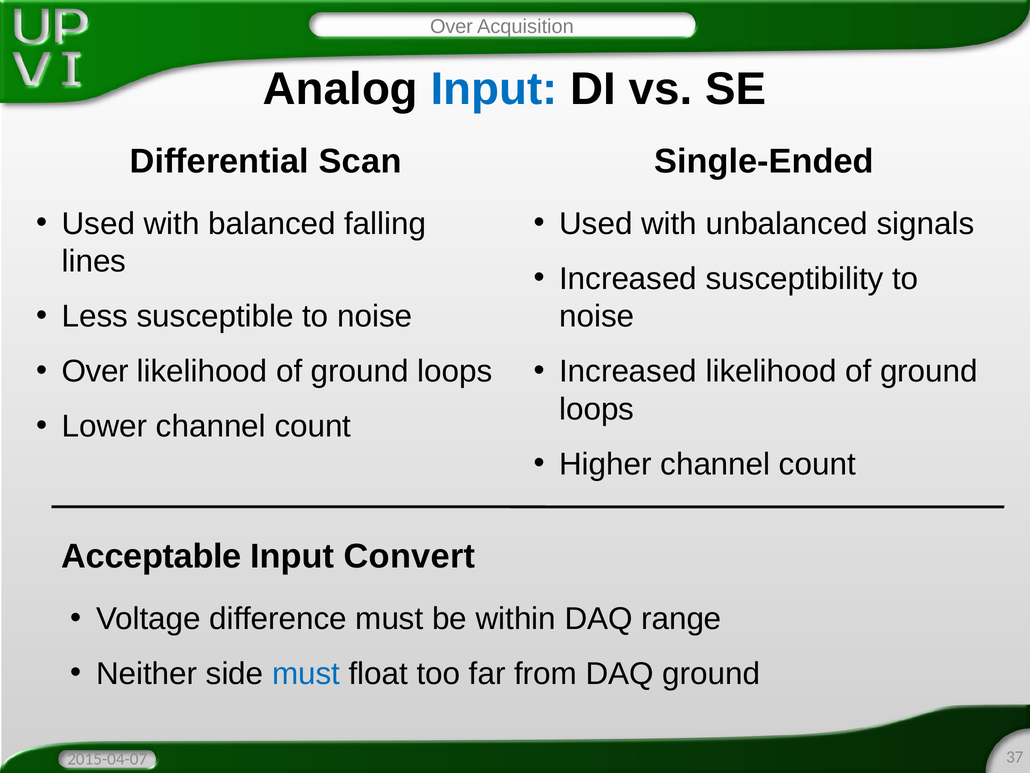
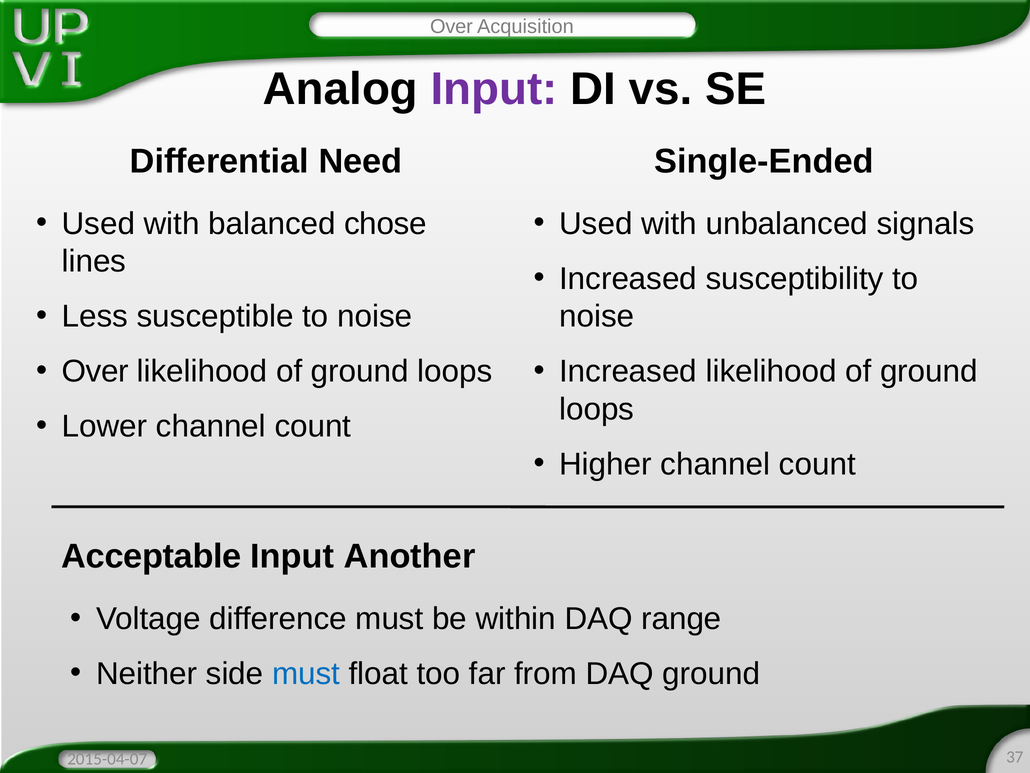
Input colour: blue -> purple (494, 89)
Scan: Scan -> Need (360, 161)
falling: falling -> chose (385, 224)
Convert: Convert -> Another (410, 556)
